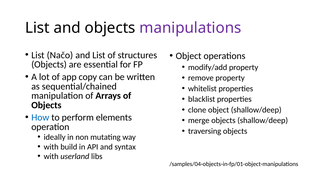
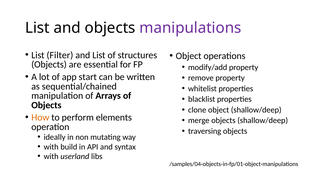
Načo: Načo -> Filter (60, 55)
copy: copy -> start (88, 77)
How colour: blue -> orange (40, 117)
